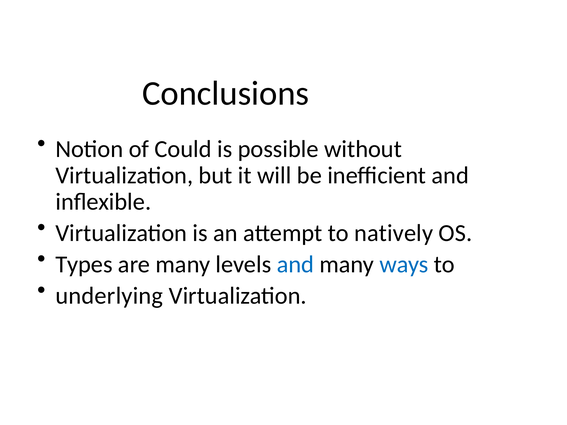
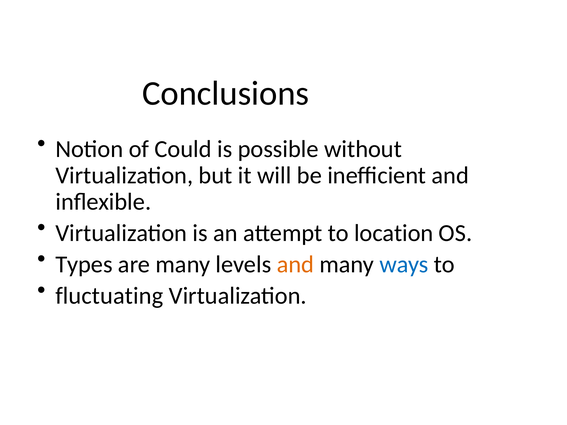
natively: natively -> location (394, 233)
and colour: blue -> orange (295, 265)
underlying: underlying -> fluctuating (109, 296)
